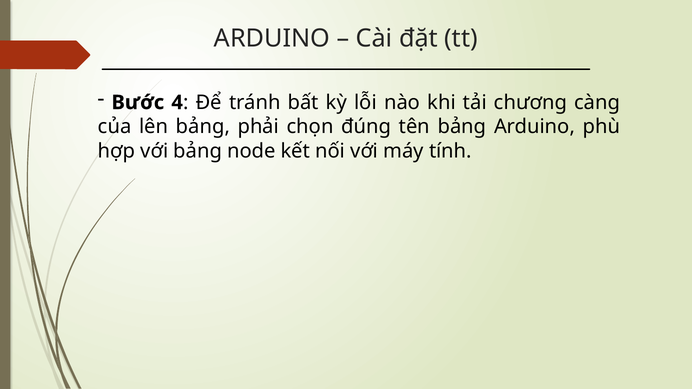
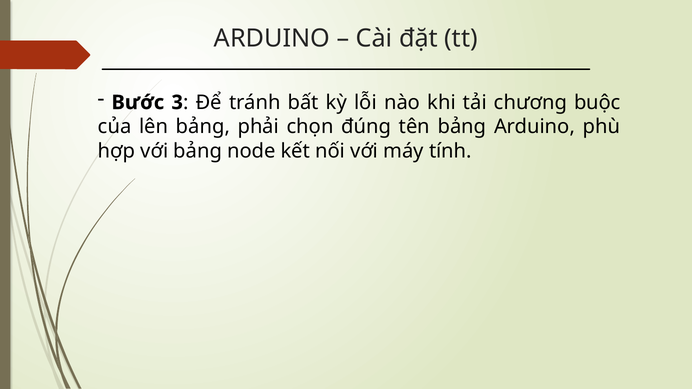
4: 4 -> 3 (177, 103)
càng: càng -> buộc (597, 103)
